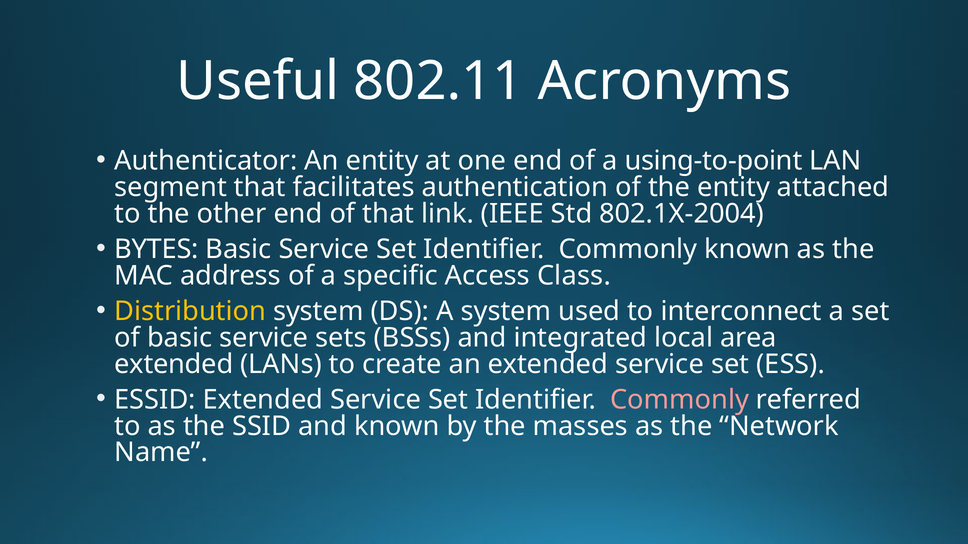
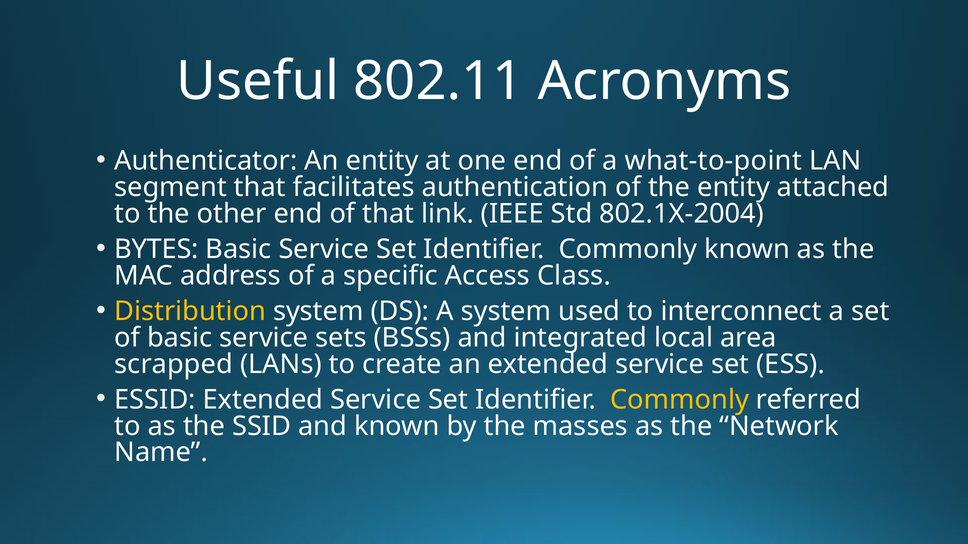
using-to-point: using-to-point -> what-to-point (713, 161)
extended: extended -> scrapped (174, 364)
Commonly colour: pink -> yellow (680, 400)
